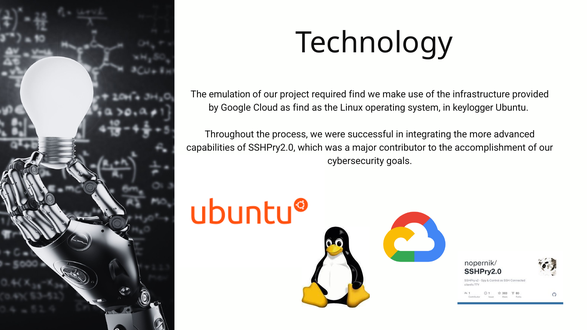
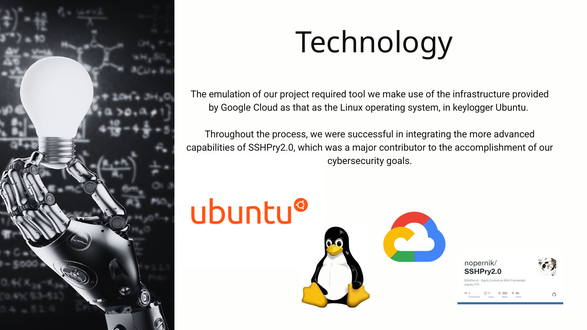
required find: find -> tool (357, 95)
as find: find -> that (301, 108)
